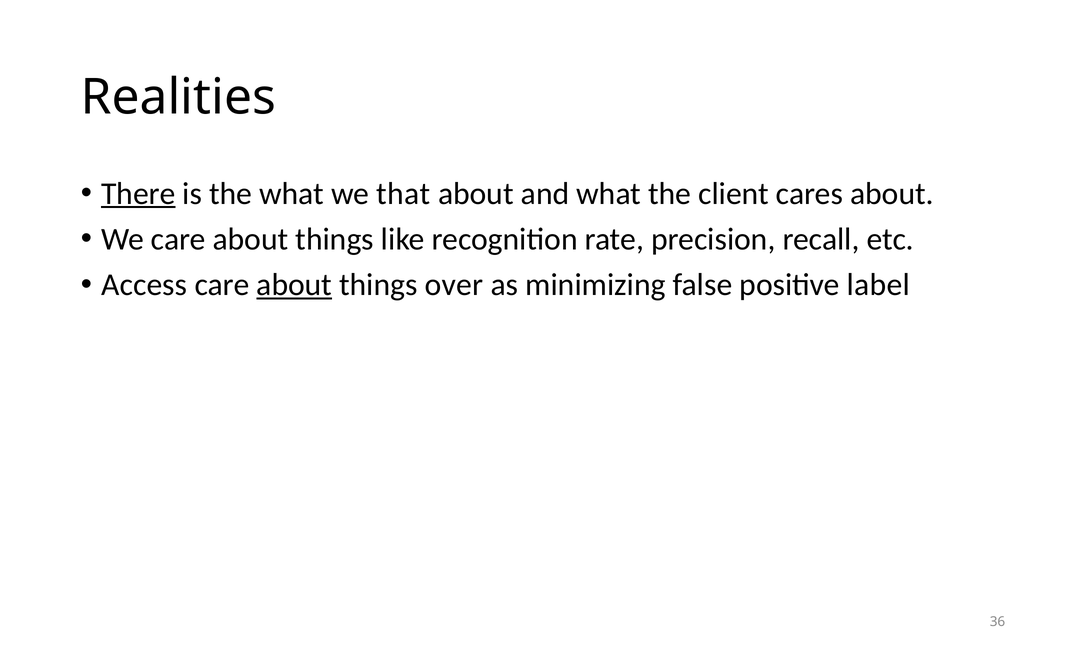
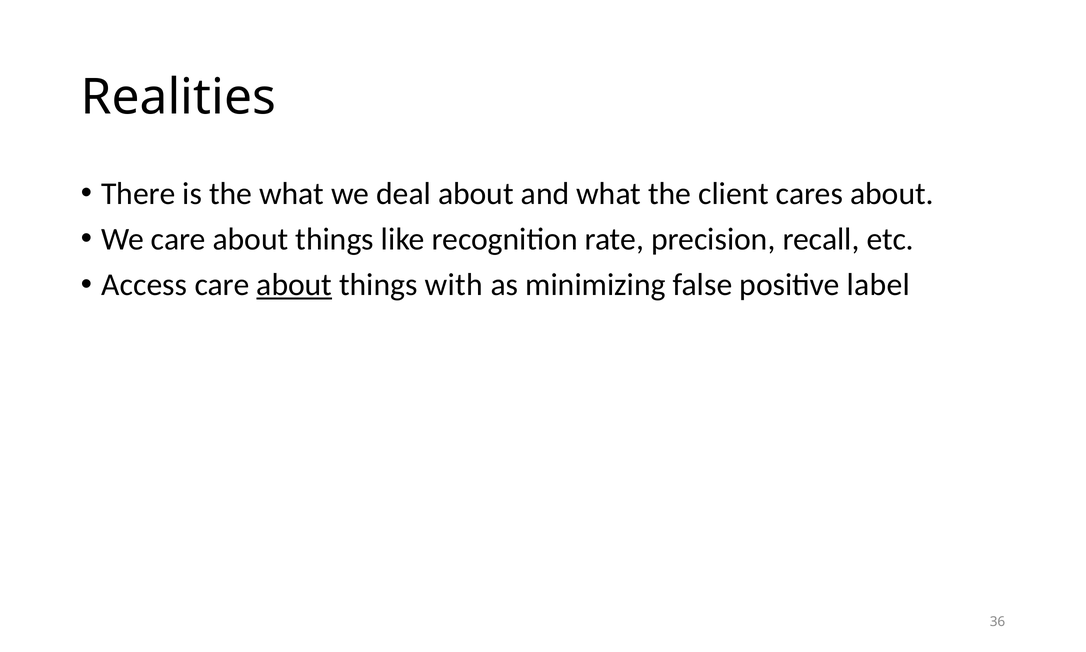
There underline: present -> none (138, 193)
that: that -> deal (404, 193)
over: over -> with (454, 285)
